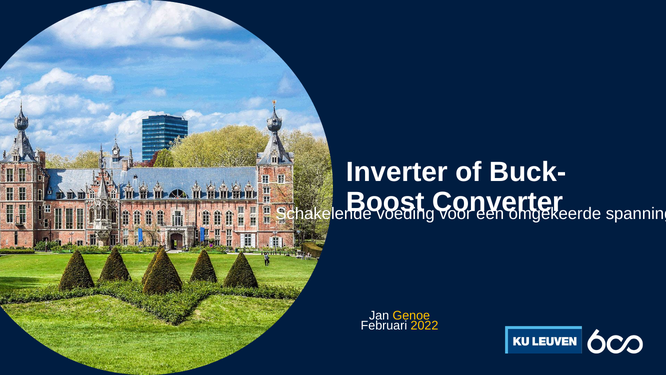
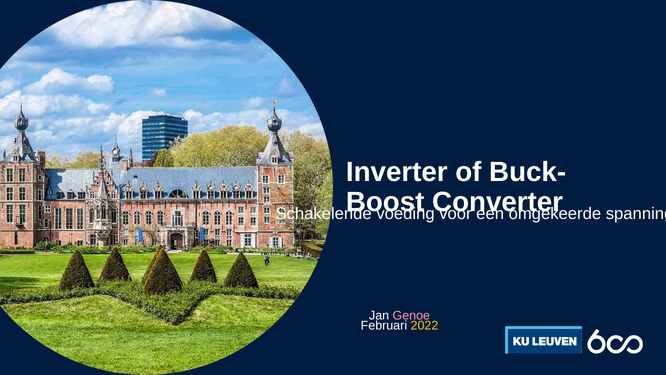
Genoe colour: yellow -> pink (411, 315)
